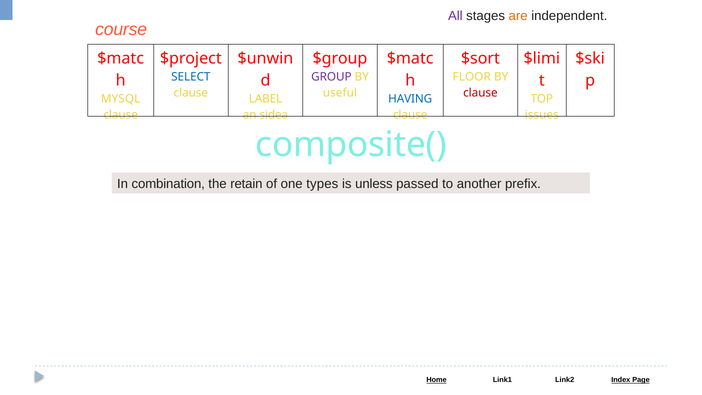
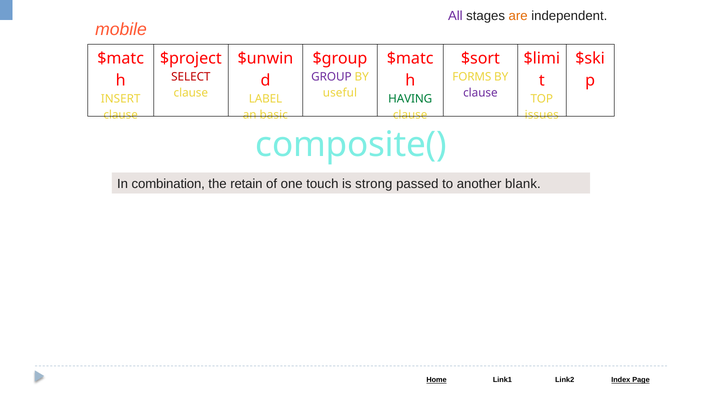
course: course -> mobile (121, 29)
SELECT colour: blue -> red (191, 77)
FLOOR: FLOOR -> FORMS (472, 77)
clause colour: red -> purple (480, 93)
MYSQL: MYSQL -> INSERT (121, 99)
HAVING colour: blue -> green (410, 99)
sidea: sidea -> basic (274, 115)
types: types -> touch (322, 184)
unless: unless -> strong (374, 184)
prefix: prefix -> blank (523, 184)
